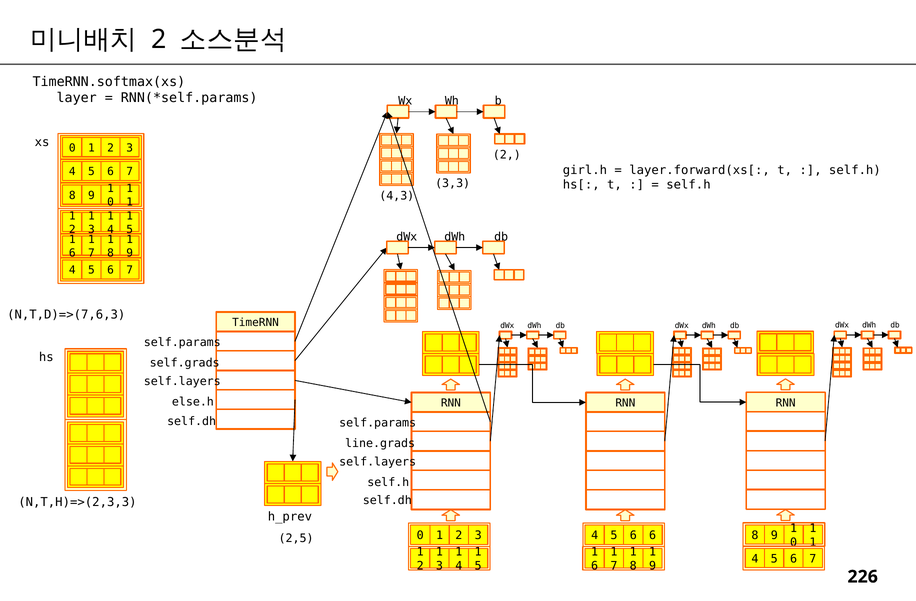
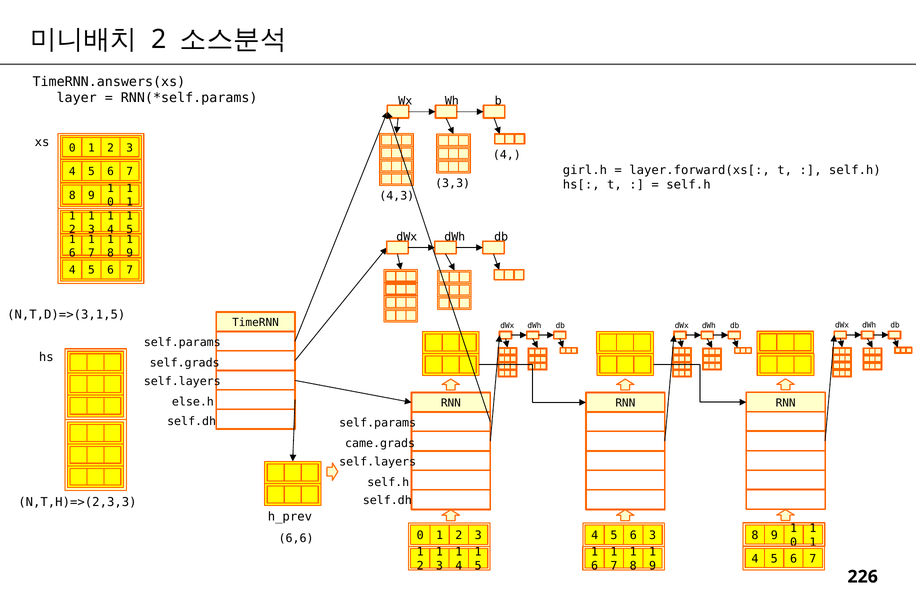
TimeRNN.softmax(xs: TimeRNN.softmax(xs -> TimeRNN.answers(xs (109, 82)
2: 2 -> 4 (507, 155)
N,T,D)=>(7,6,3: N,T,D)=>(7,6,3 -> N,T,D)=>(3,1,5 (66, 315)
line.grads: line.grads -> came.grads (380, 444)
6 6: 6 -> 3 (653, 536)
2,5: 2,5 -> 6,6 (296, 539)
